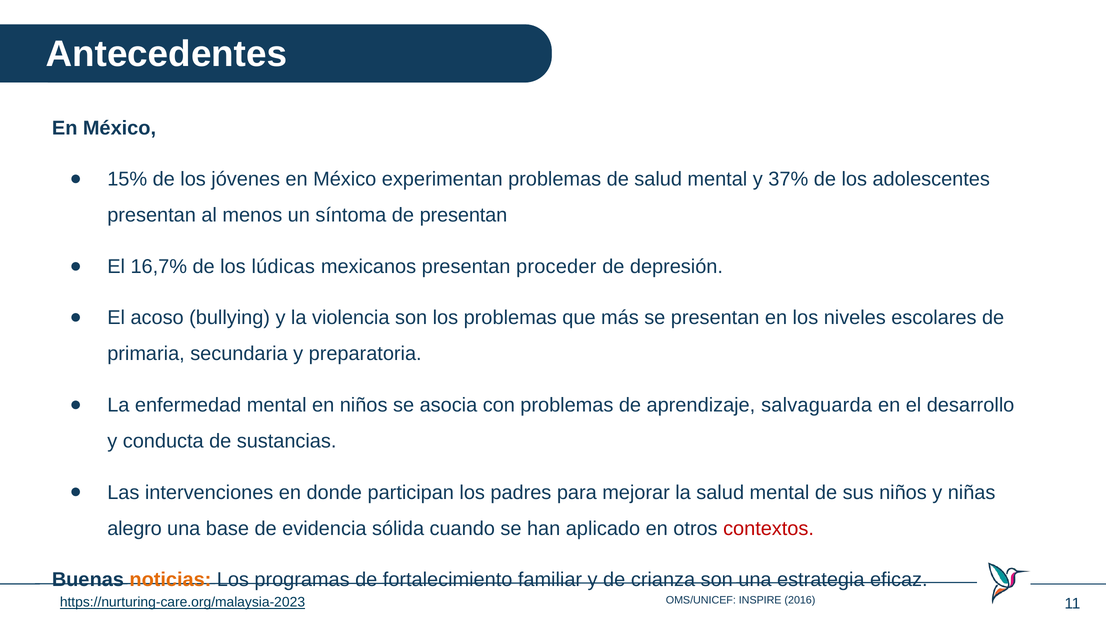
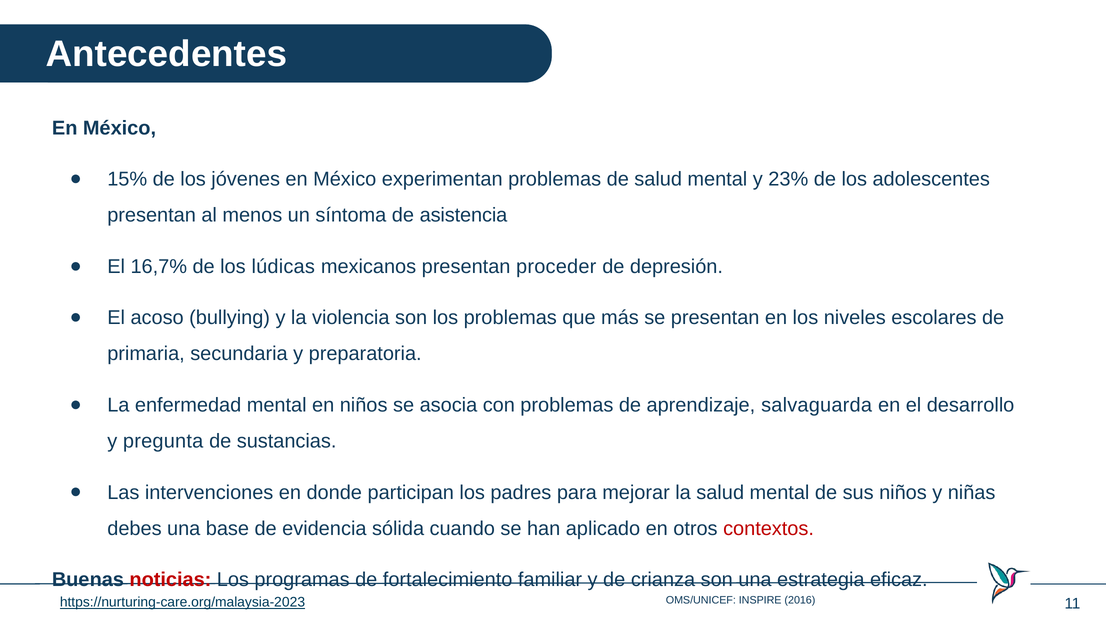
37%: 37% -> 23% (788, 179)
de presentan: presentan -> asistencia (463, 215)
conducta: conducta -> pregunta (163, 441)
alegro: alegro -> debes (134, 529)
noticias colour: orange -> red (170, 580)
